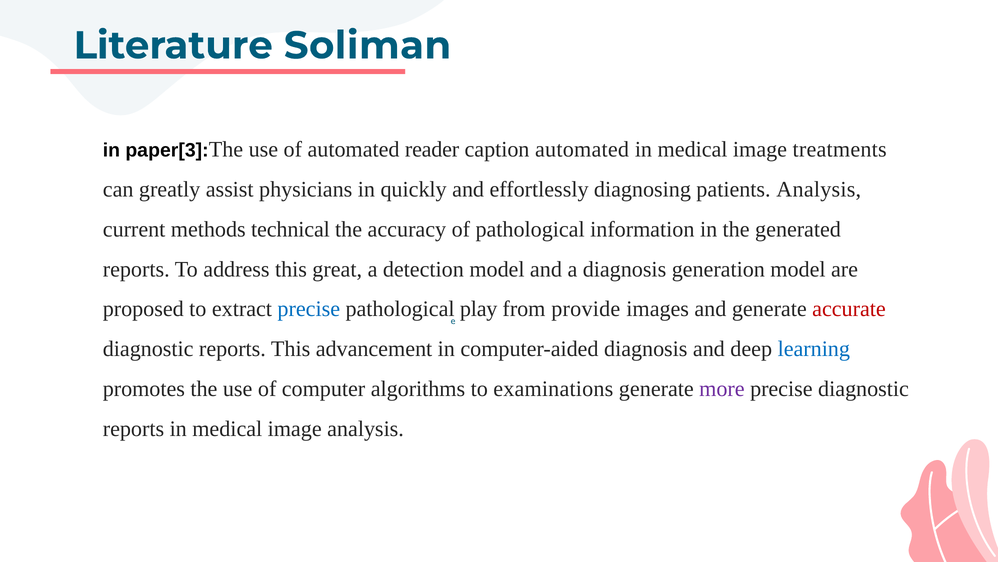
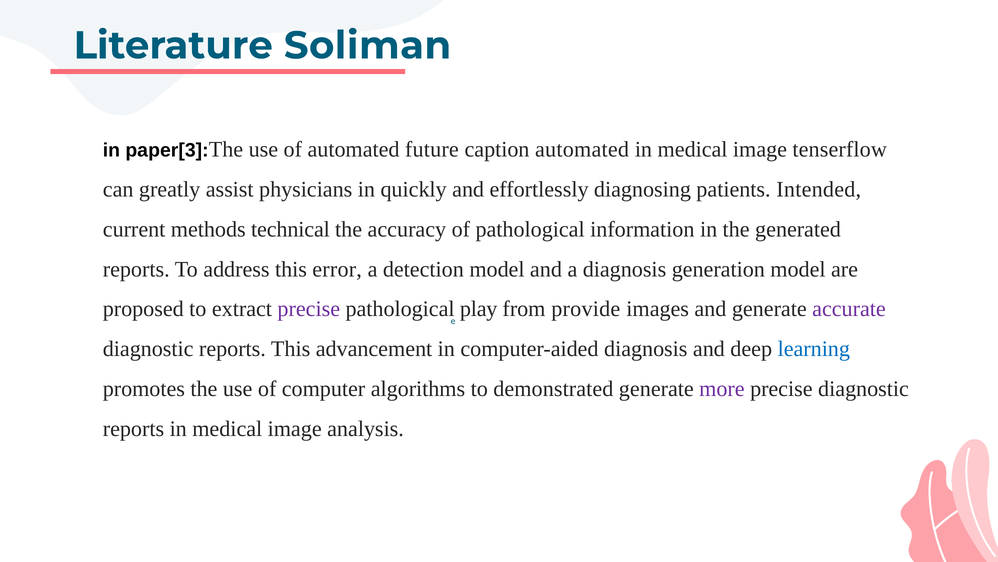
reader: reader -> future (432, 149)
treatments: treatments -> tenserflow (840, 149)
patients Analysis: Analysis -> Intended (819, 189)
great: great -> error (337, 269)
precise colour: blue -> purple (309, 309)
accurate colour: red -> purple (849, 309)
examinations: examinations -> demonstrated (553, 389)
